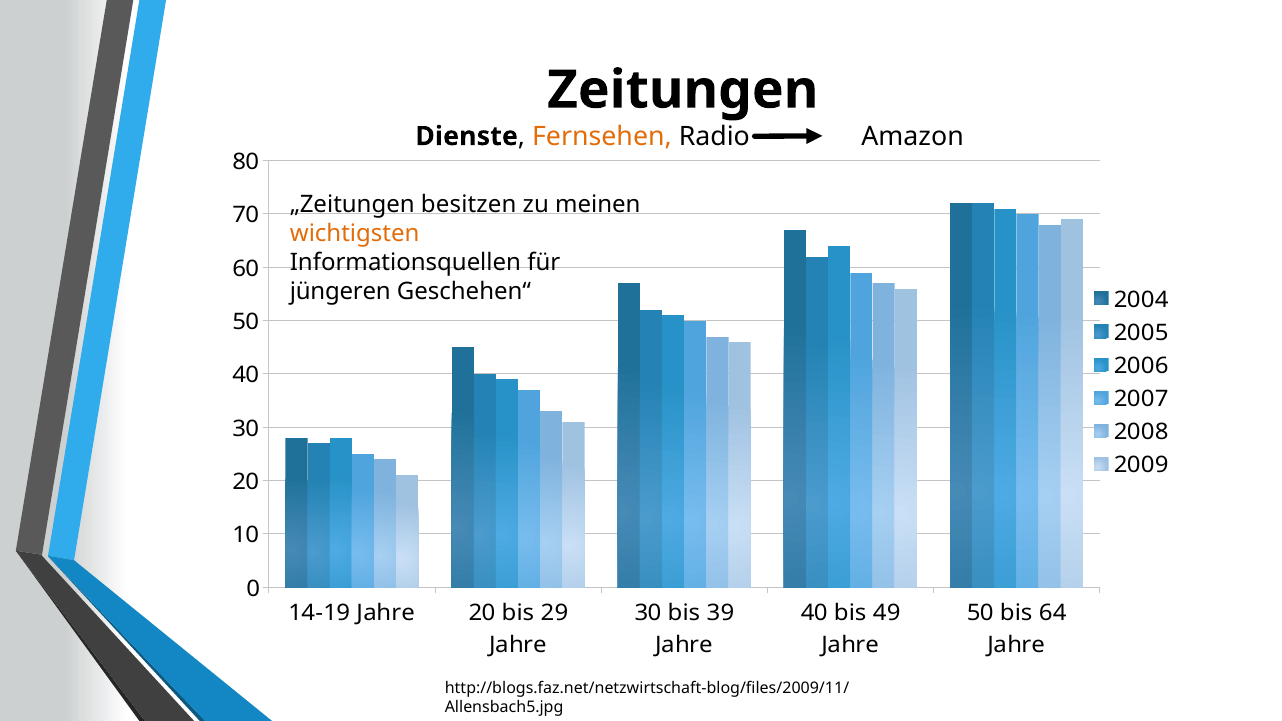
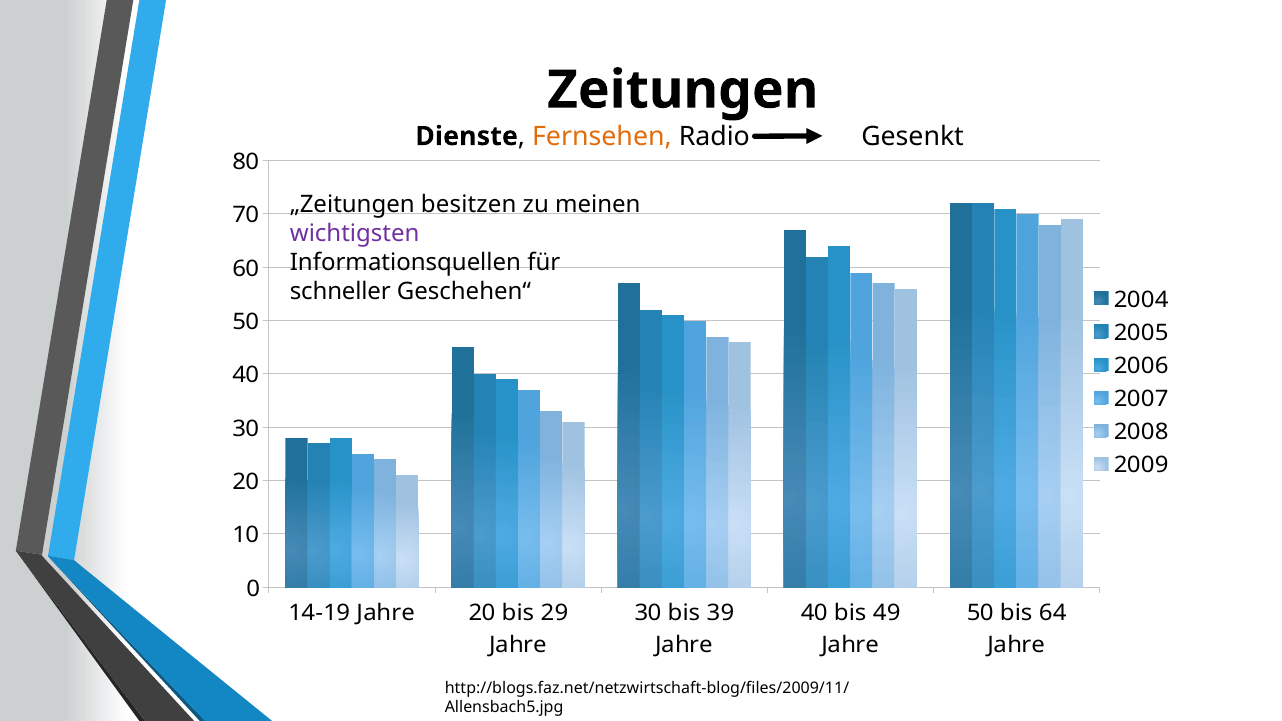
Amazon: Amazon -> Gesenkt (913, 136)
wichtigsten colour: orange -> purple (355, 234)
jüngeren: jüngeren -> schneller (340, 292)
